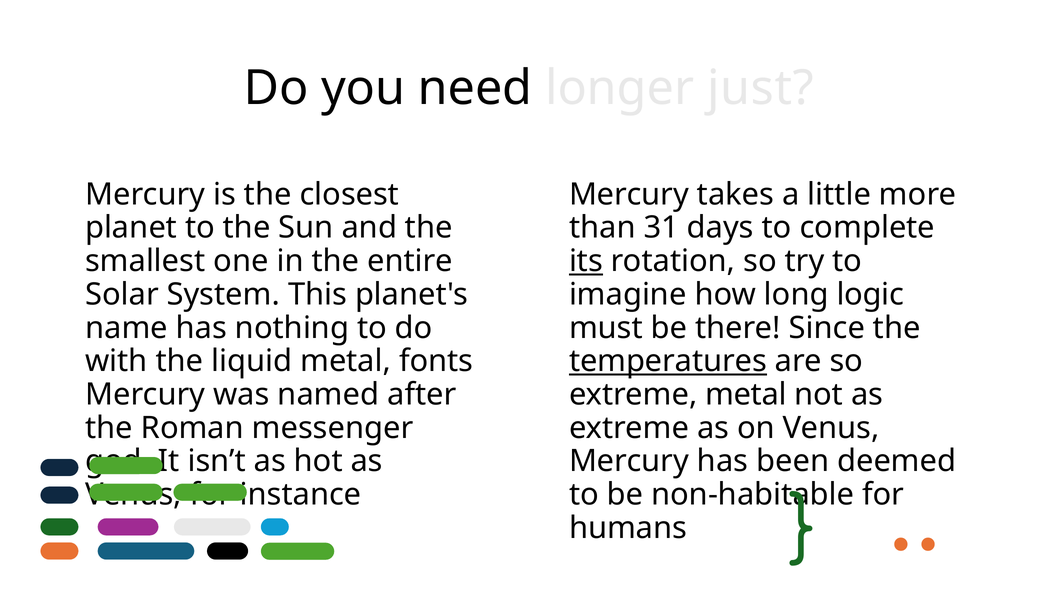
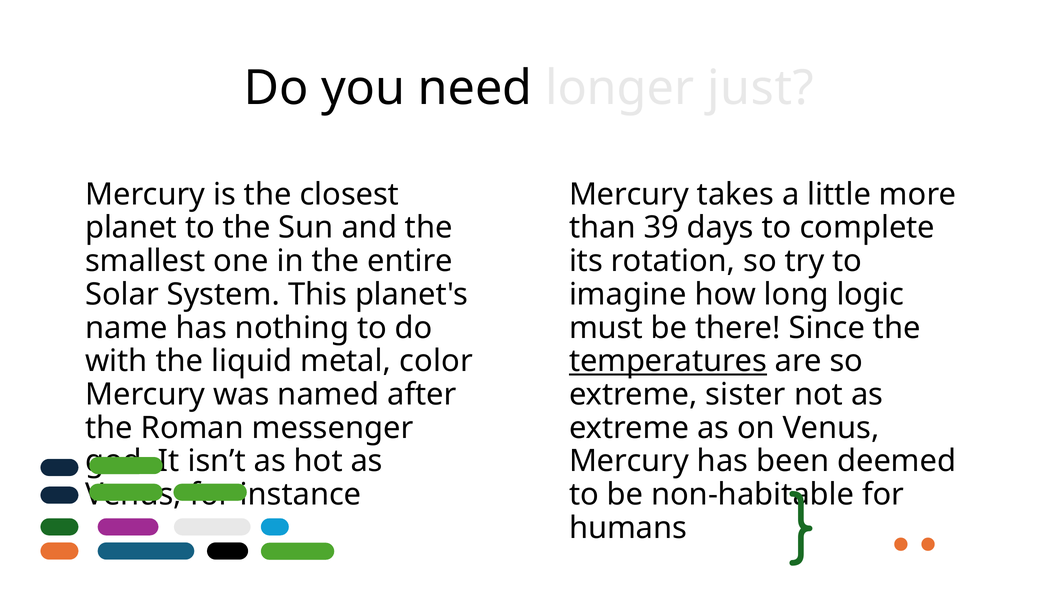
31: 31 -> 39 (661, 228)
its underline: present -> none (586, 261)
fonts: fonts -> color (436, 361)
extreme metal: metal -> sister (746, 394)
